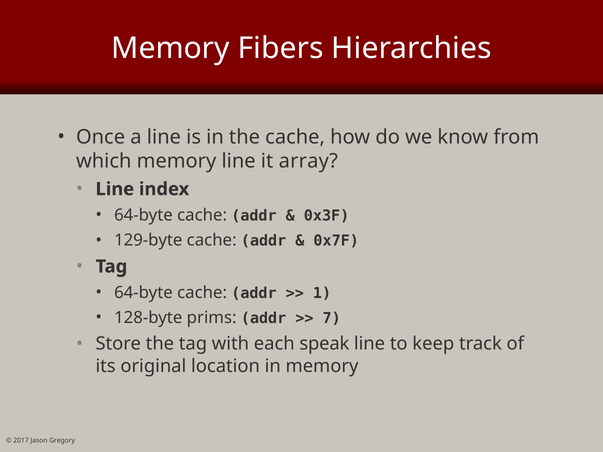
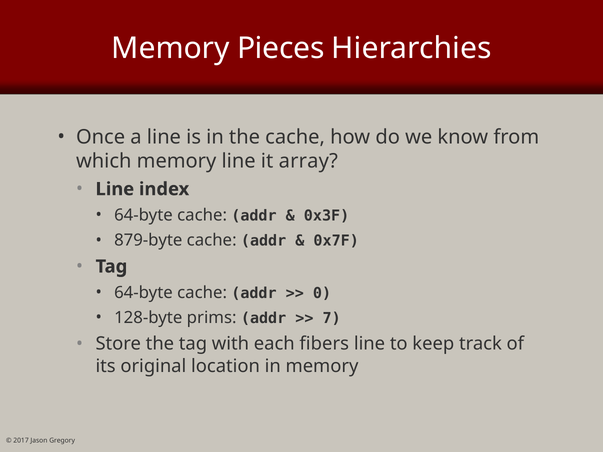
Fibers: Fibers -> Pieces (281, 49)
129-byte: 129-byte -> 879-byte (148, 240)
1: 1 -> 0 (322, 293)
speak: speak -> fibers (324, 344)
